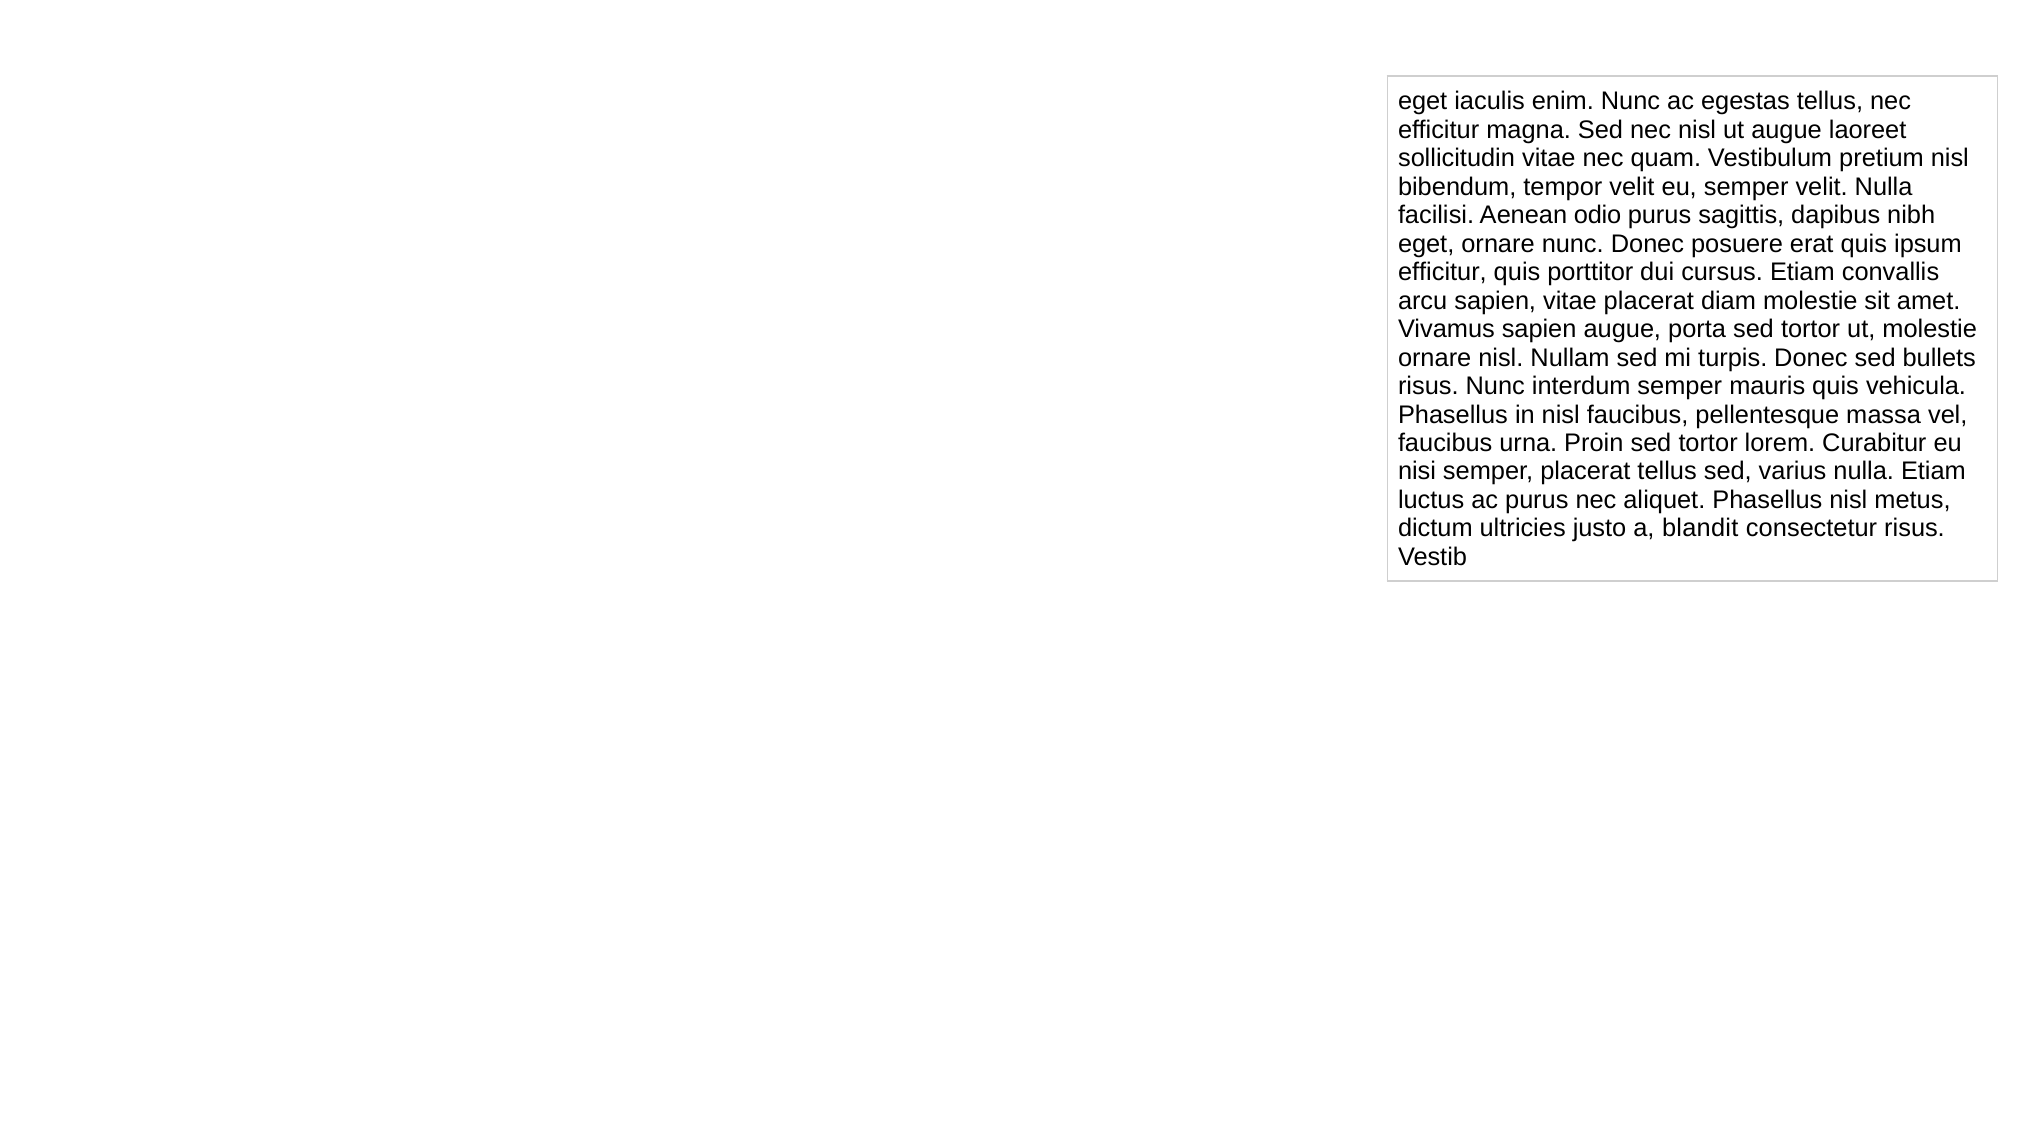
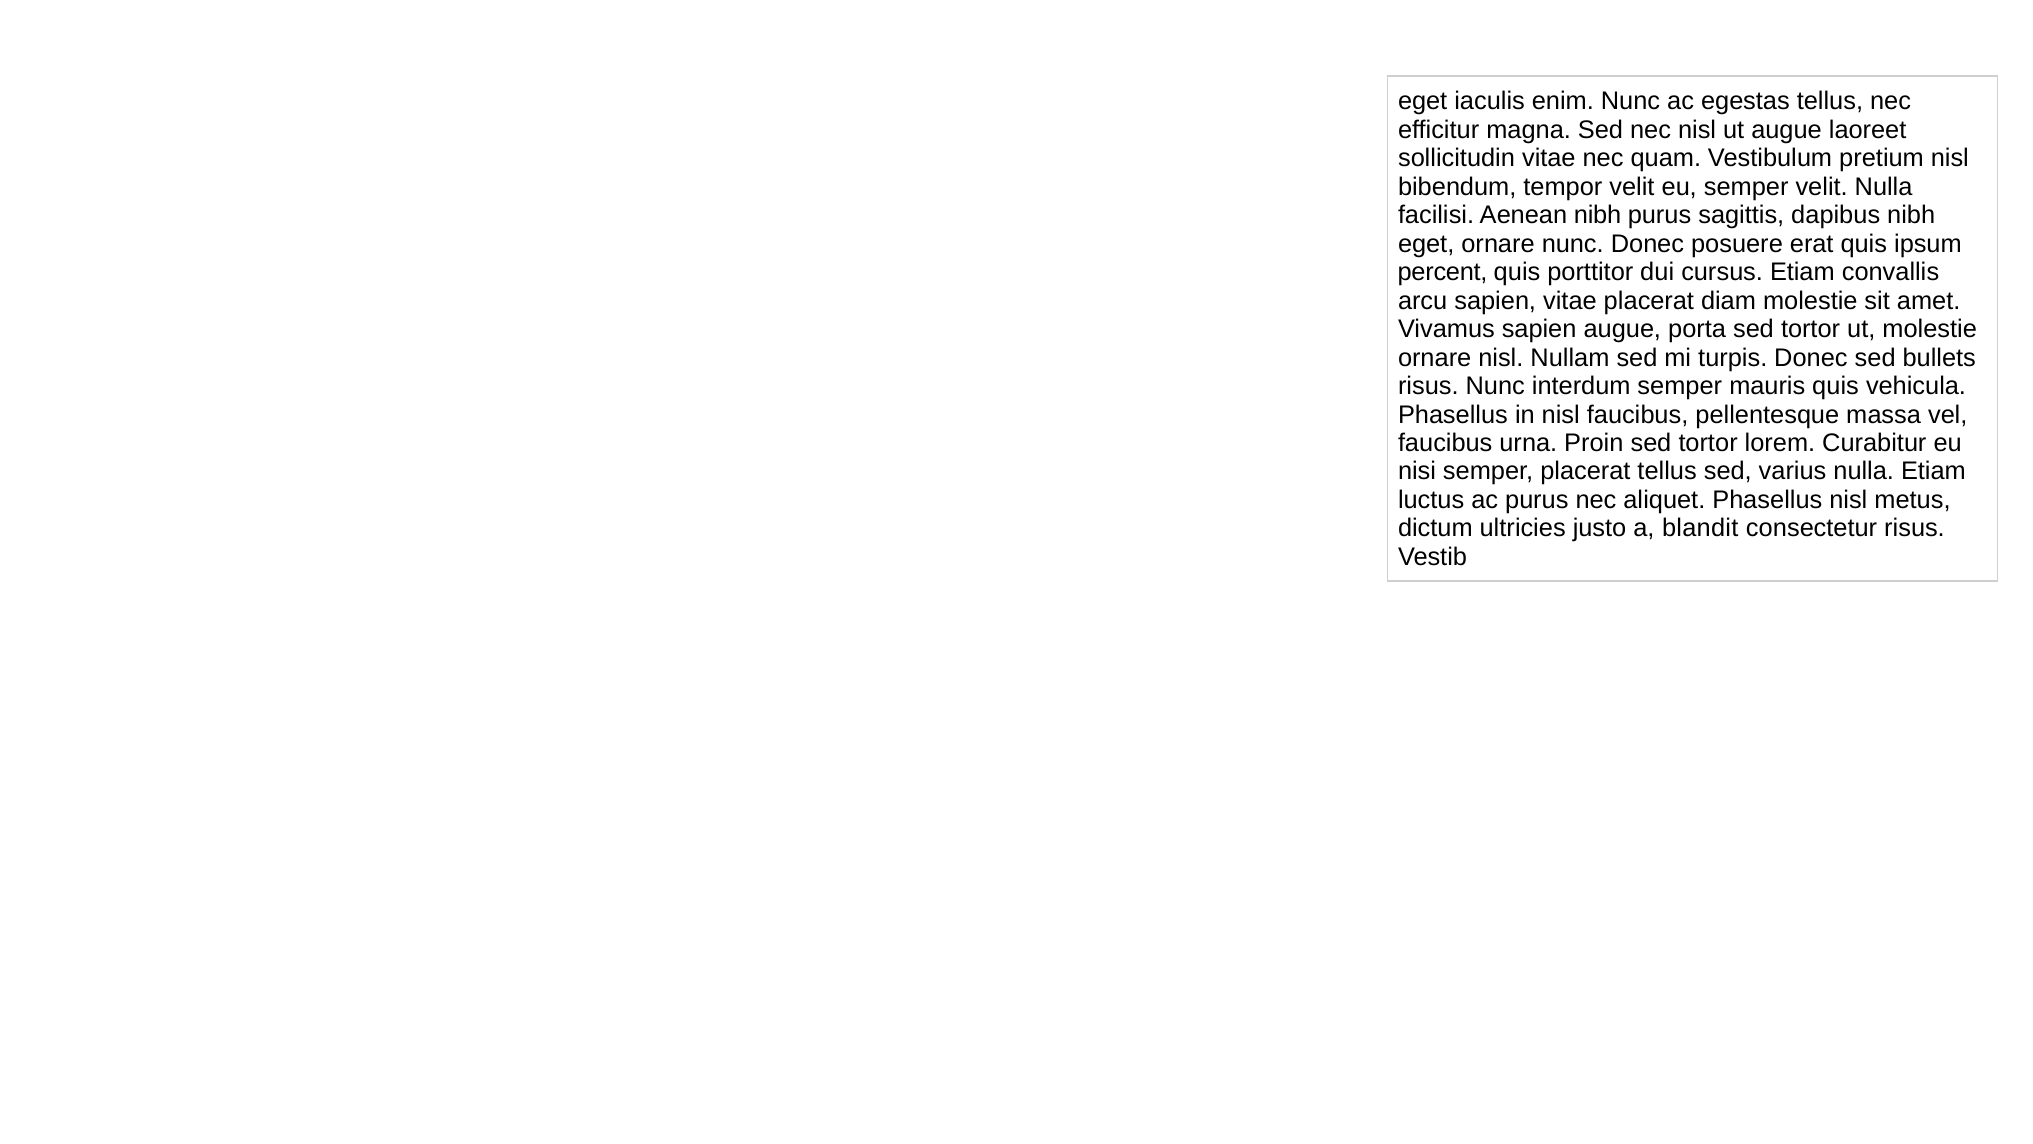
Aenean odio: odio -> nibh (1598, 215)
efficitur: efficitur -> percent (1443, 272)
